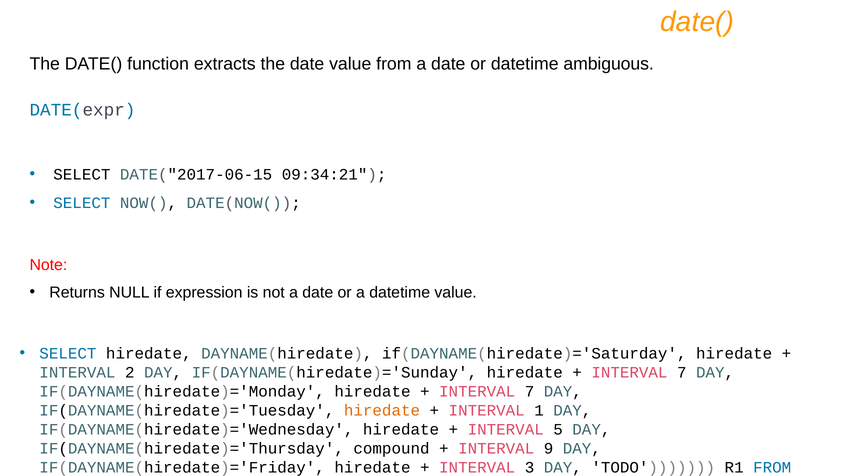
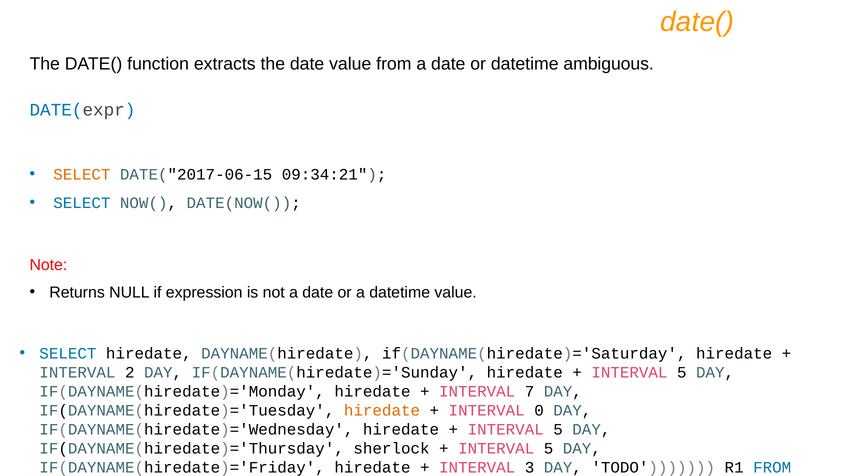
SELECT colour: black -> orange (82, 174)
7: 7 -> 5 (682, 372)
1: 1 -> 0 (539, 410)
compound: compound -> sherlock (392, 448)
9: 9 -> 5 (549, 448)
